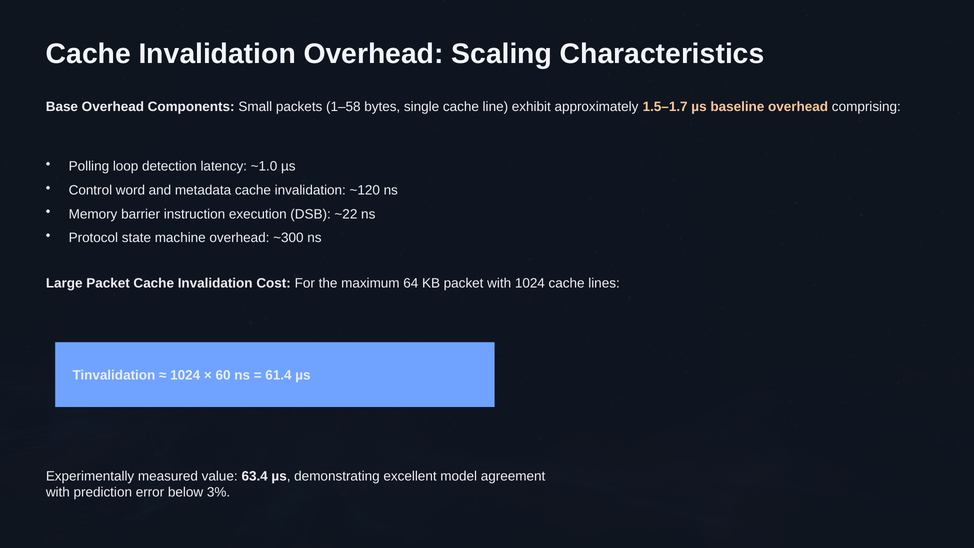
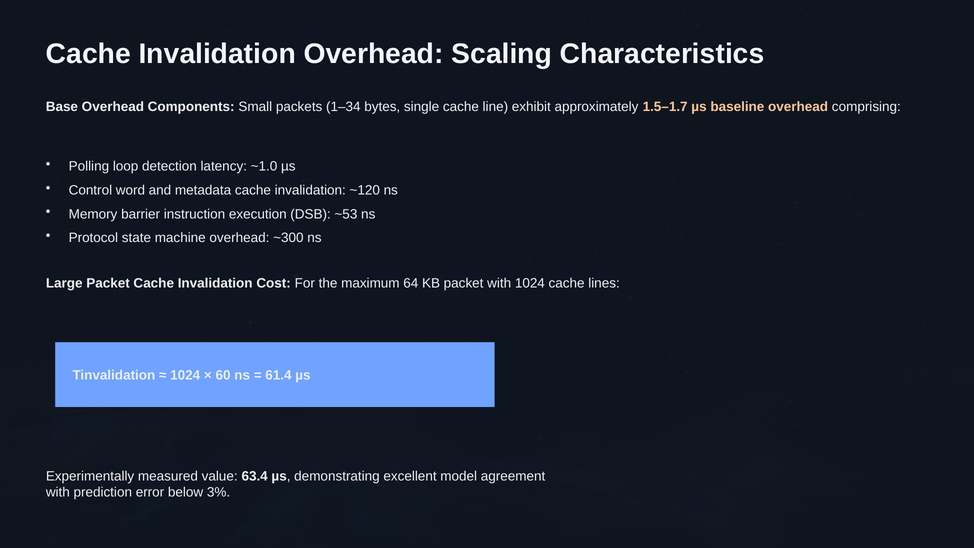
1–58: 1–58 -> 1–34 (343, 107)
~22: ~22 -> ~53 (346, 214)
